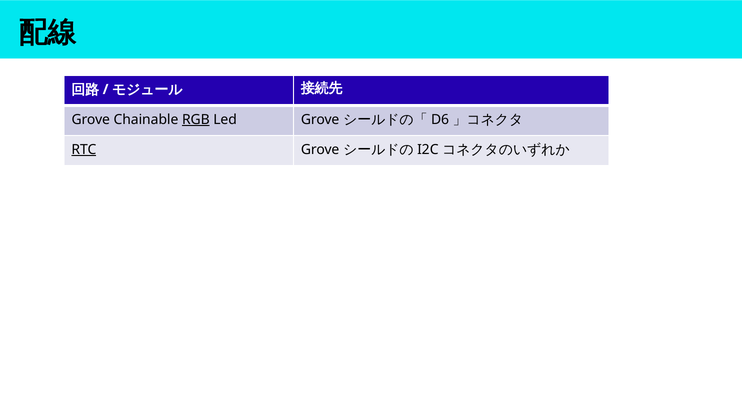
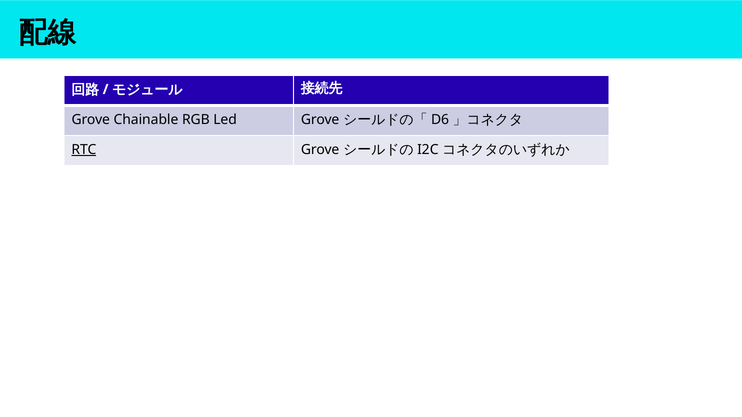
RGB underline: present -> none (196, 120)
